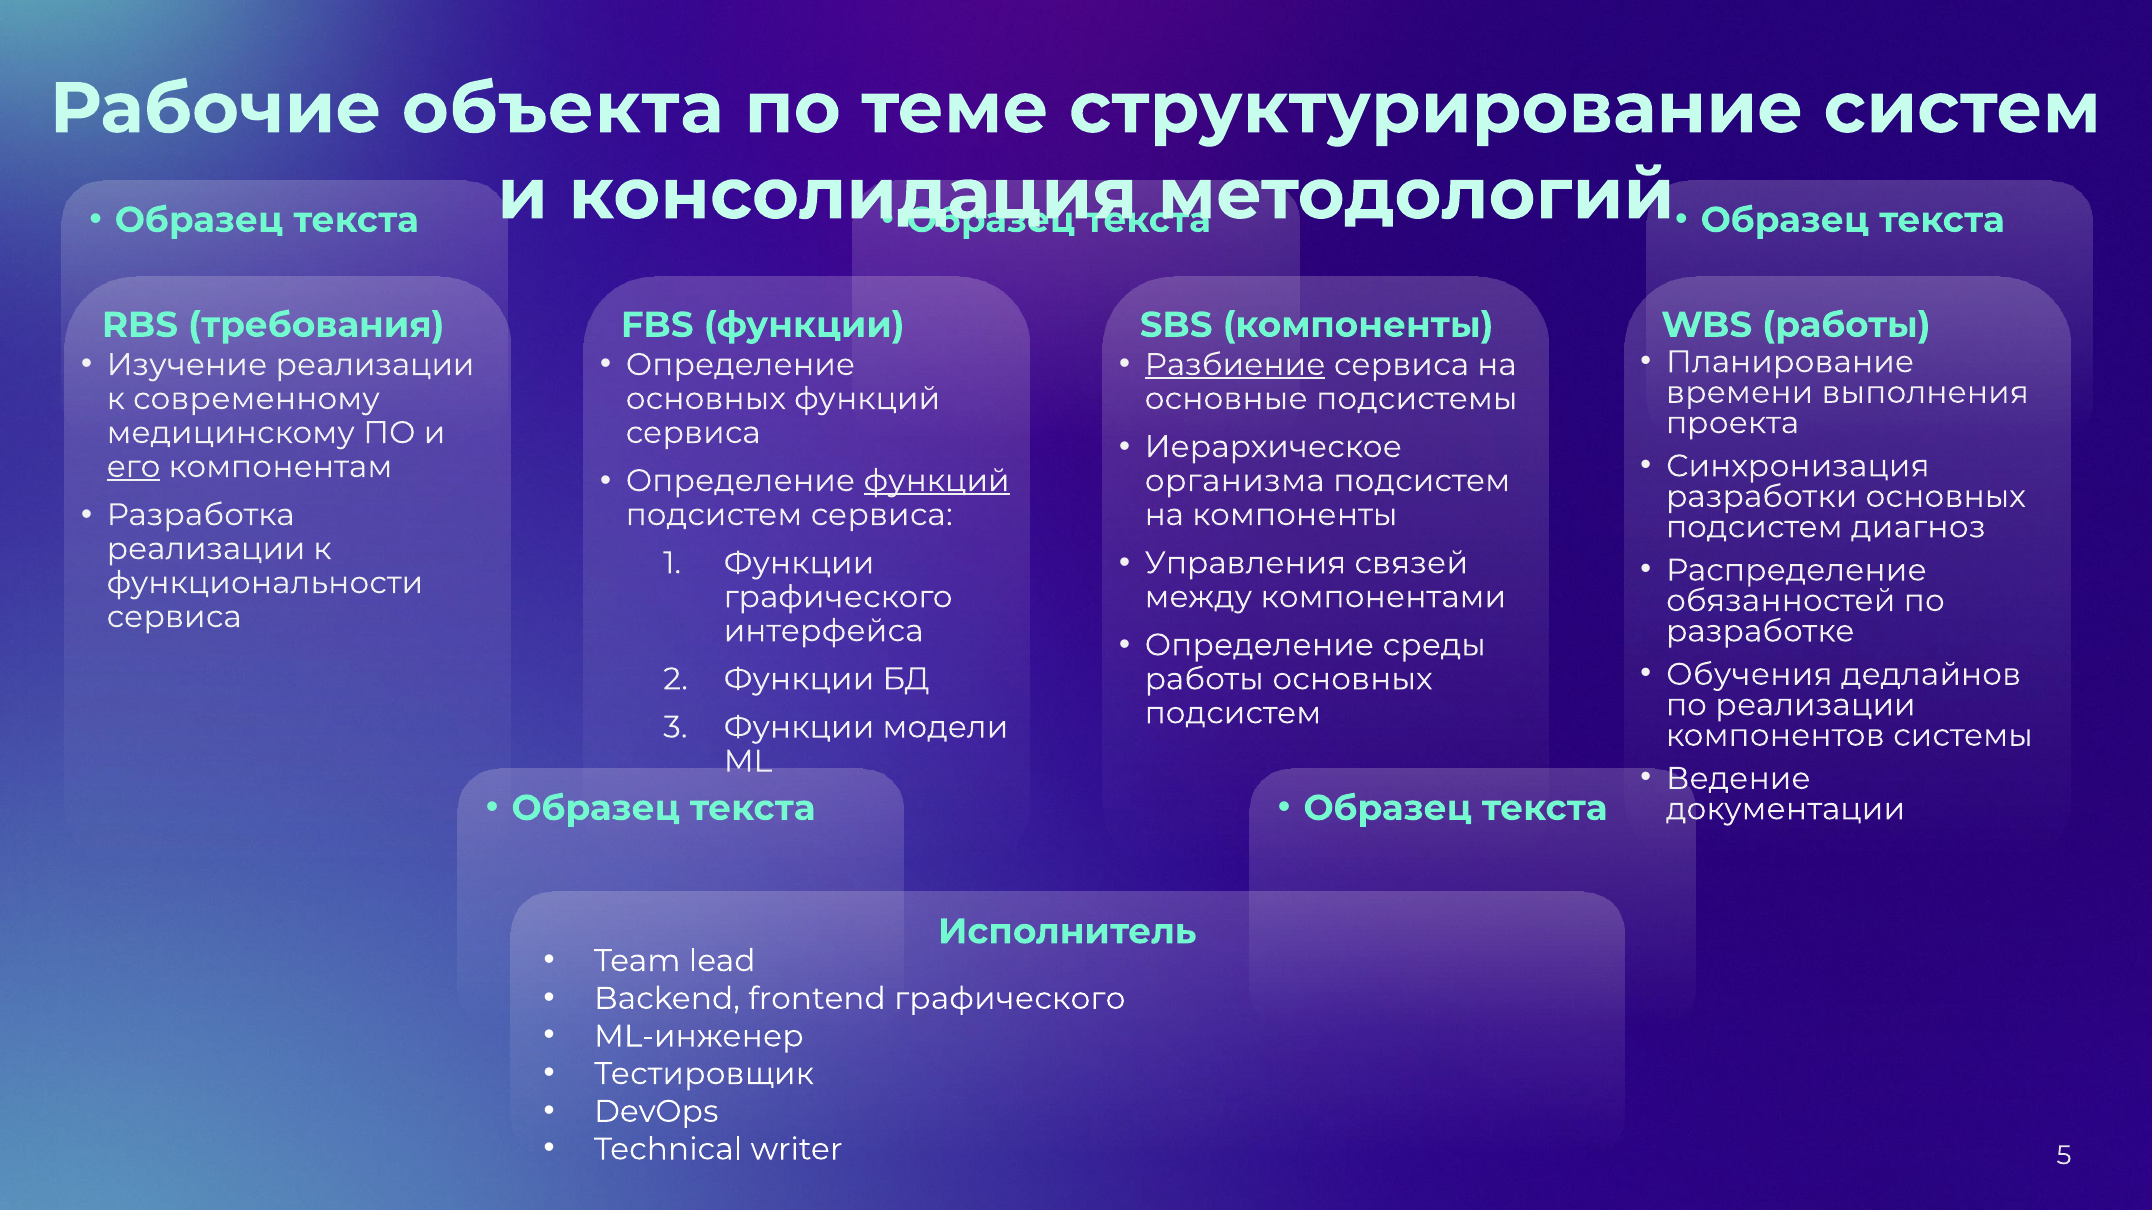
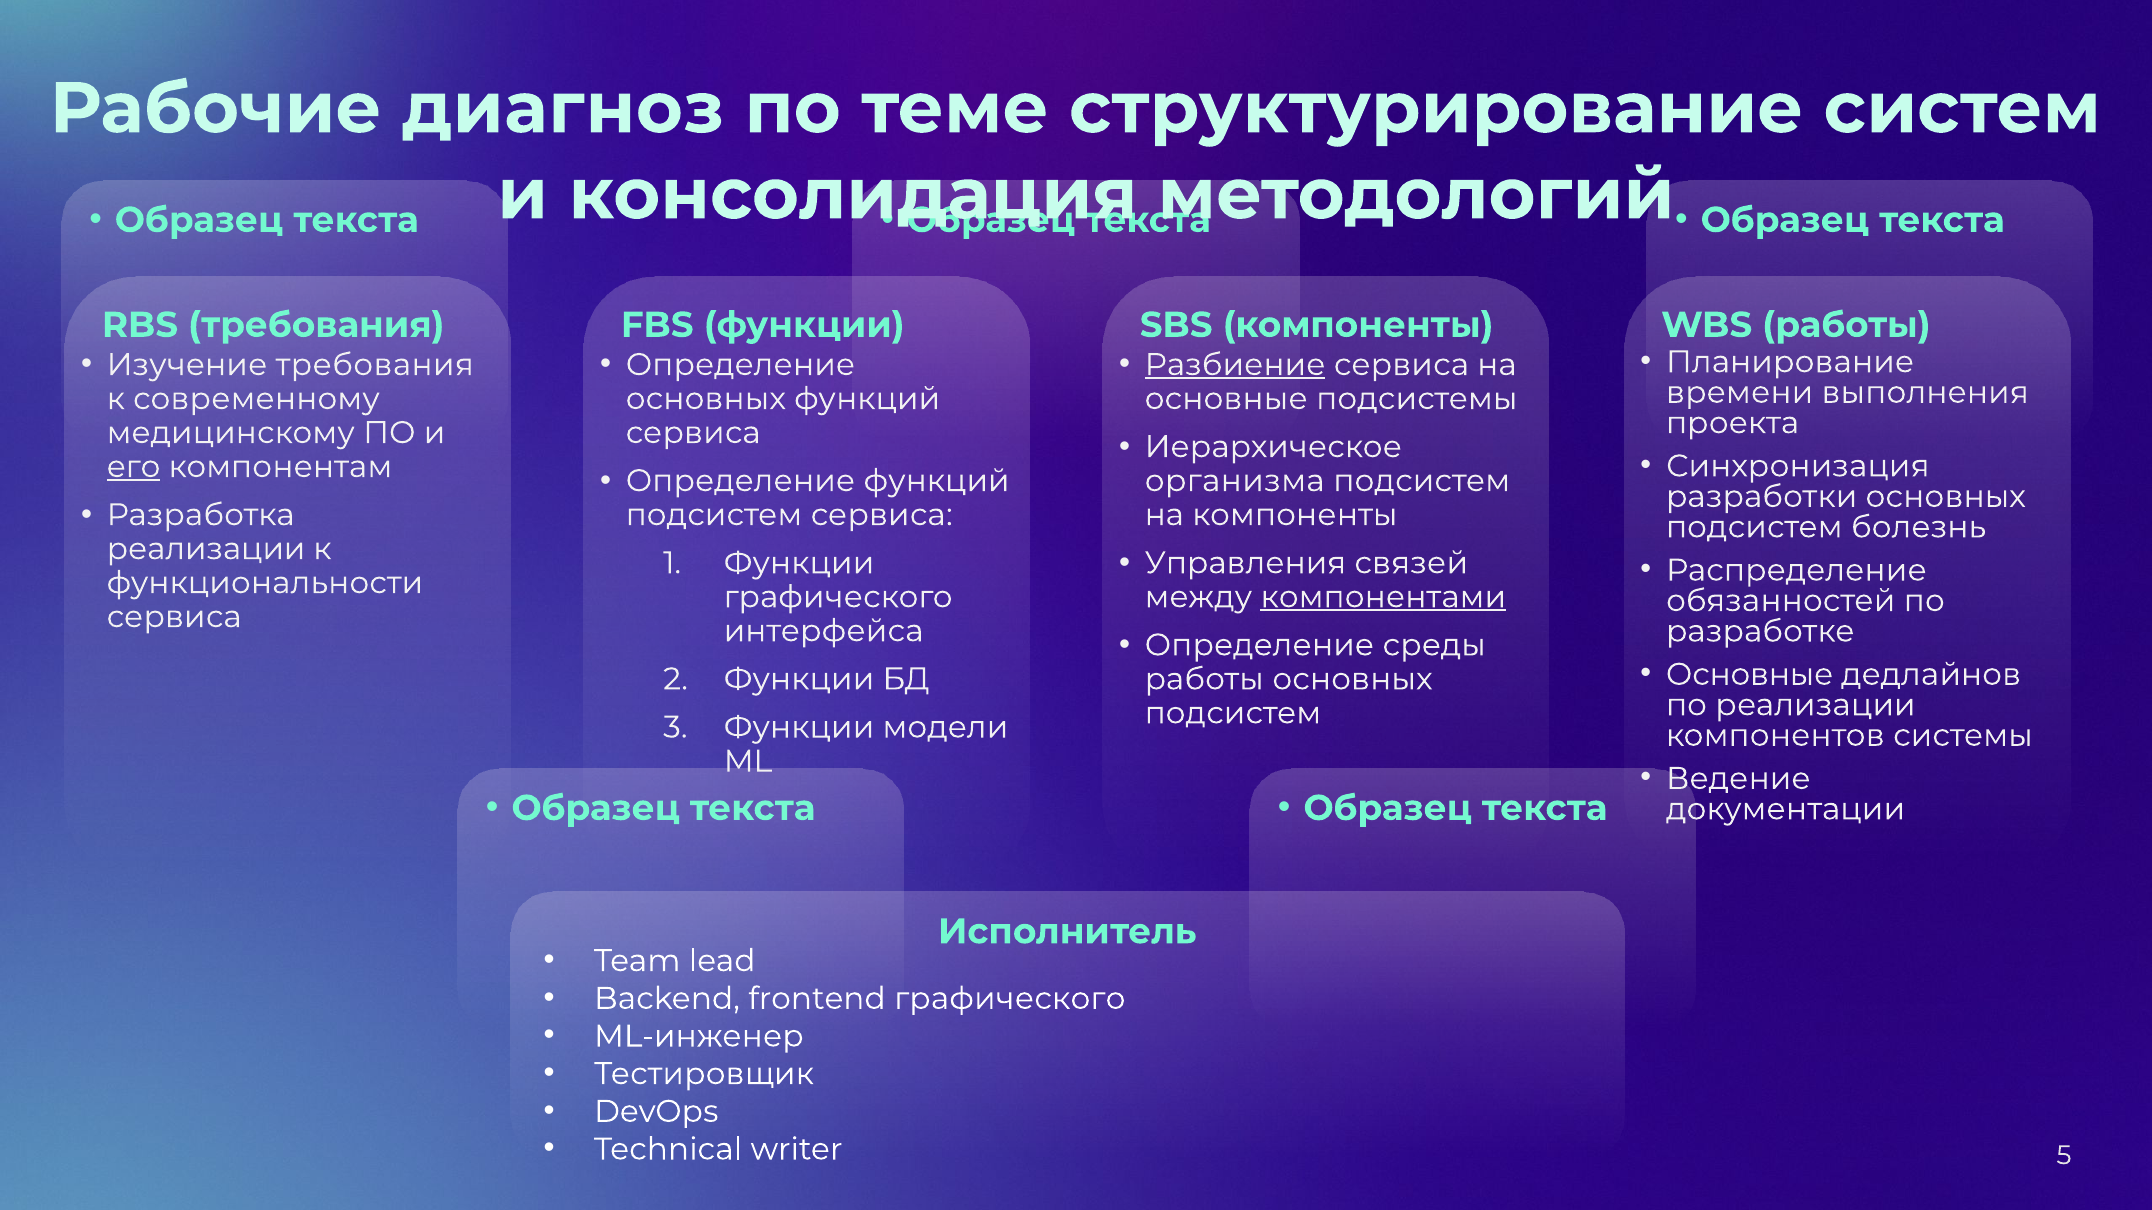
объекта: объекта -> диагноз (563, 109)
Изучение реализации: реализации -> требования (375, 365)
функций underline: present -> none (937, 481)
диагноз: диагноз -> болезнь (1919, 527)
компонентами underline: none -> present (1383, 597)
Обучения: Обучения -> Основные (1750, 675)
